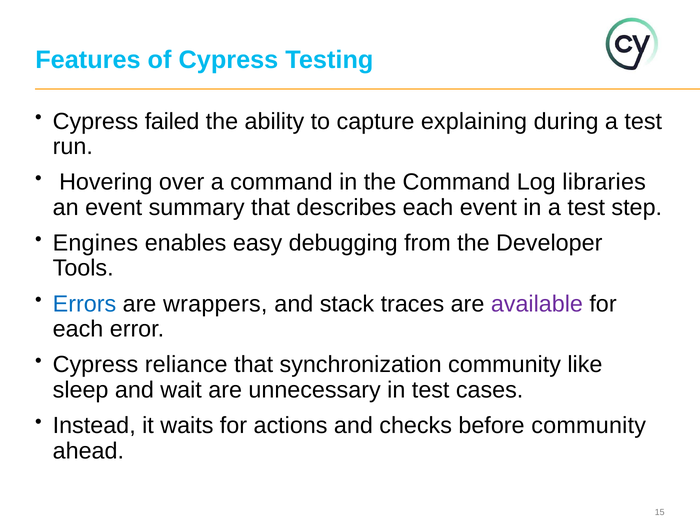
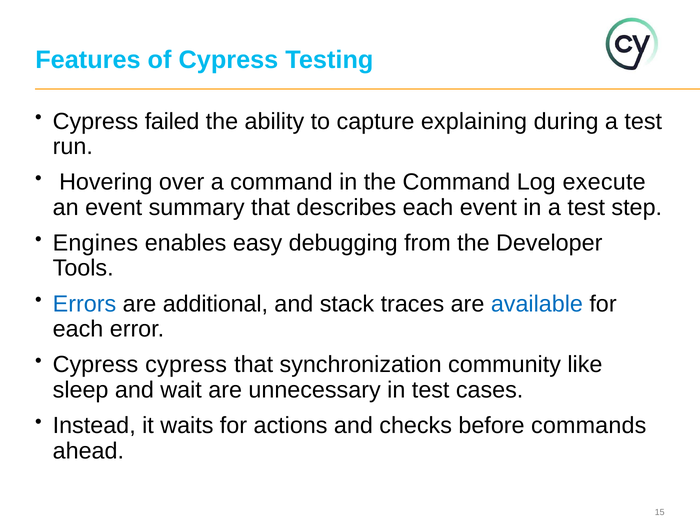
libraries: libraries -> execute (604, 182)
wrappers: wrappers -> additional (215, 304)
available colour: purple -> blue (537, 304)
Cypress reliance: reliance -> cypress (186, 365)
before community: community -> commands (589, 426)
